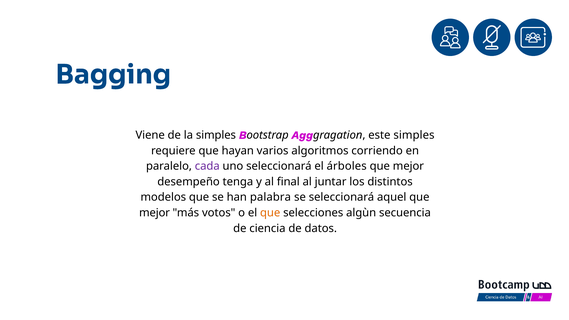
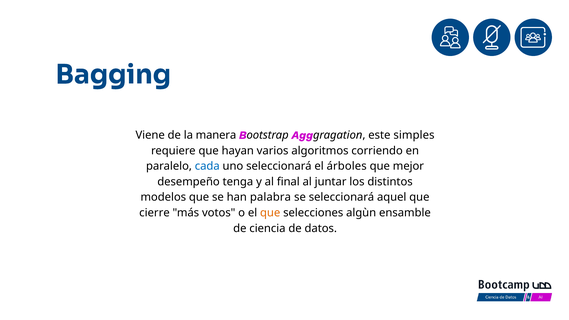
la simples: simples -> manera (216, 135)
cada colour: purple -> blue (207, 166)
mejor: mejor -> cierre (154, 213)
secuencia: secuencia -> ensamble (405, 213)
